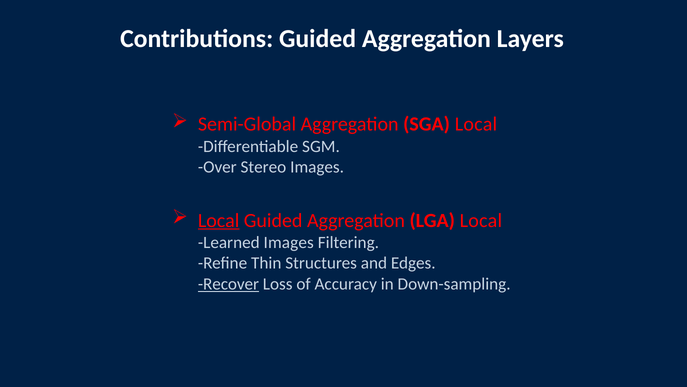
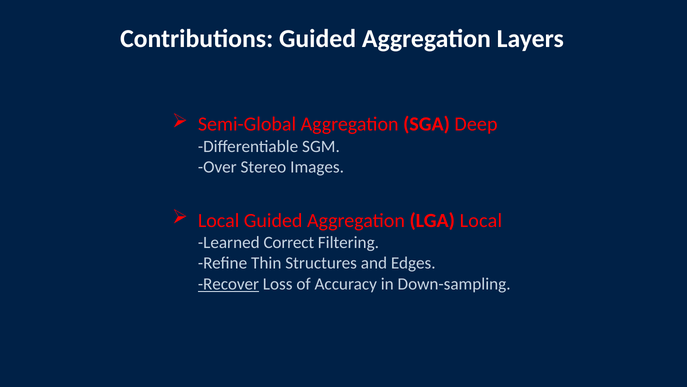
SGA Local: Local -> Deep (476, 124)
Local underline: present -> none (219, 220)
Learned Images: Images -> Correct (289, 242)
